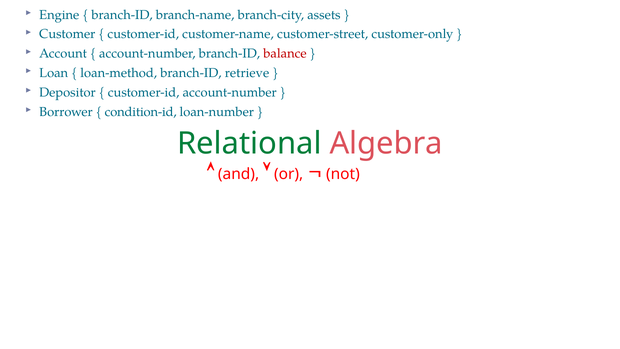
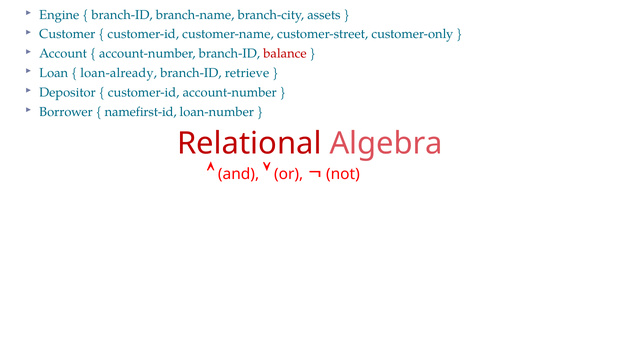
loan-method: loan-method -> loan-already (119, 73)
condition-id: condition-id -> namefirst-id (141, 112)
Relational colour: green -> red (249, 143)
